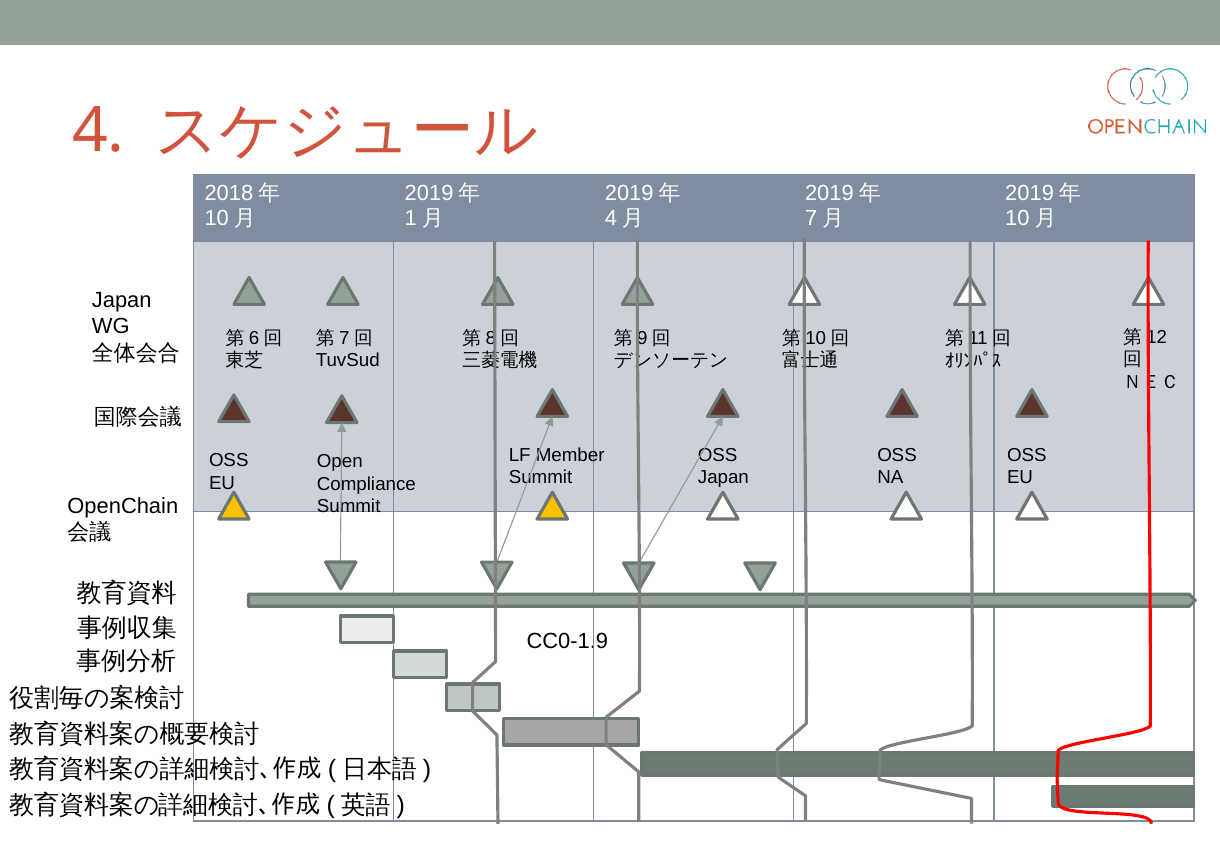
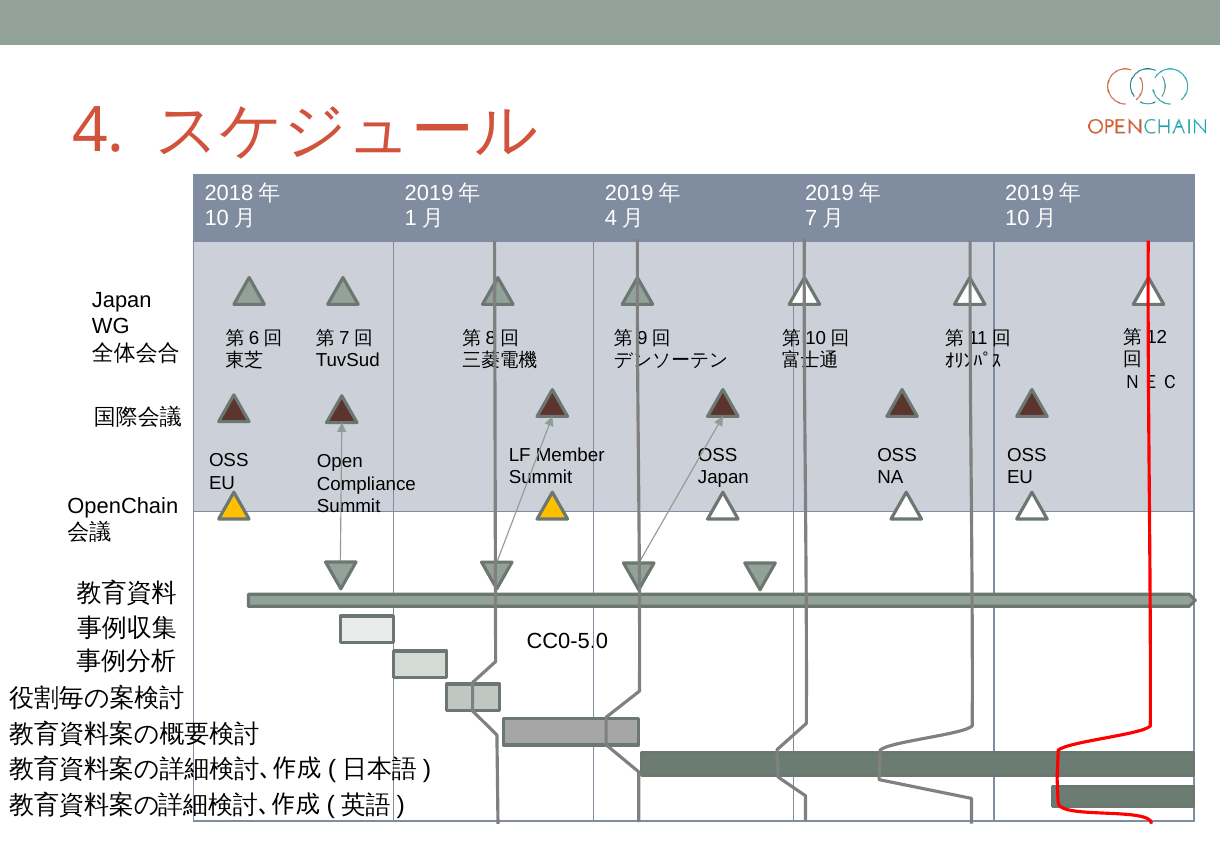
CC0-1.9: CC0-1.9 -> CC0-5.0 (567, 641)
